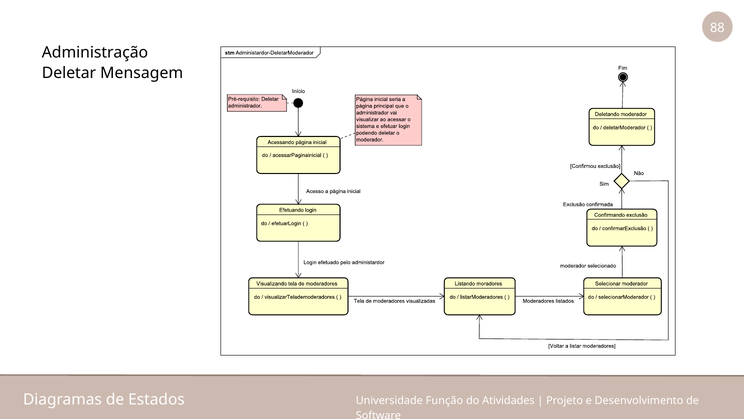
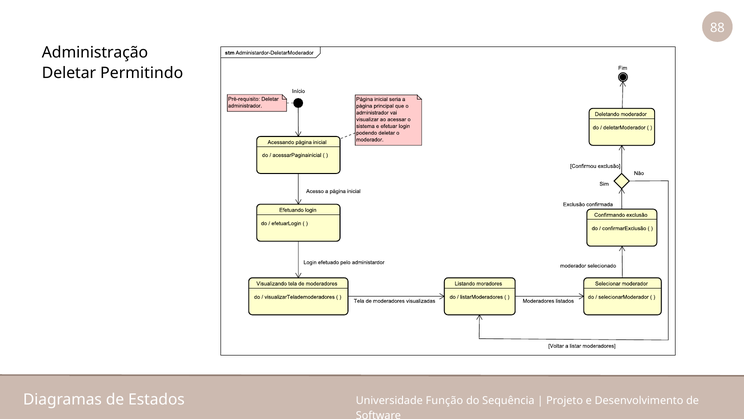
Mensagem: Mensagem -> Permitindo (142, 73)
Atividades: Atividades -> Sequência (508, 400)
